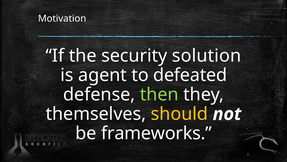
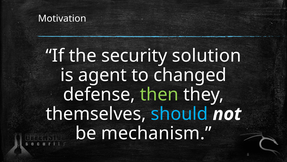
defeated: defeated -> changed (190, 75)
should colour: yellow -> light blue (179, 114)
frameworks: frameworks -> mechanism (156, 133)
